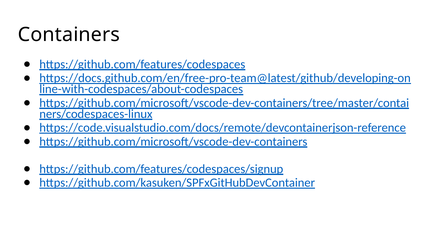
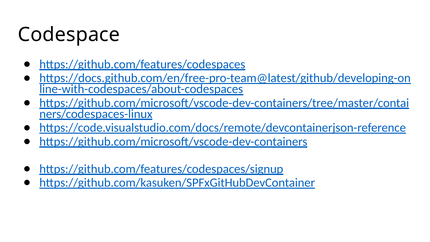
Containers: Containers -> Codespace (69, 35)
